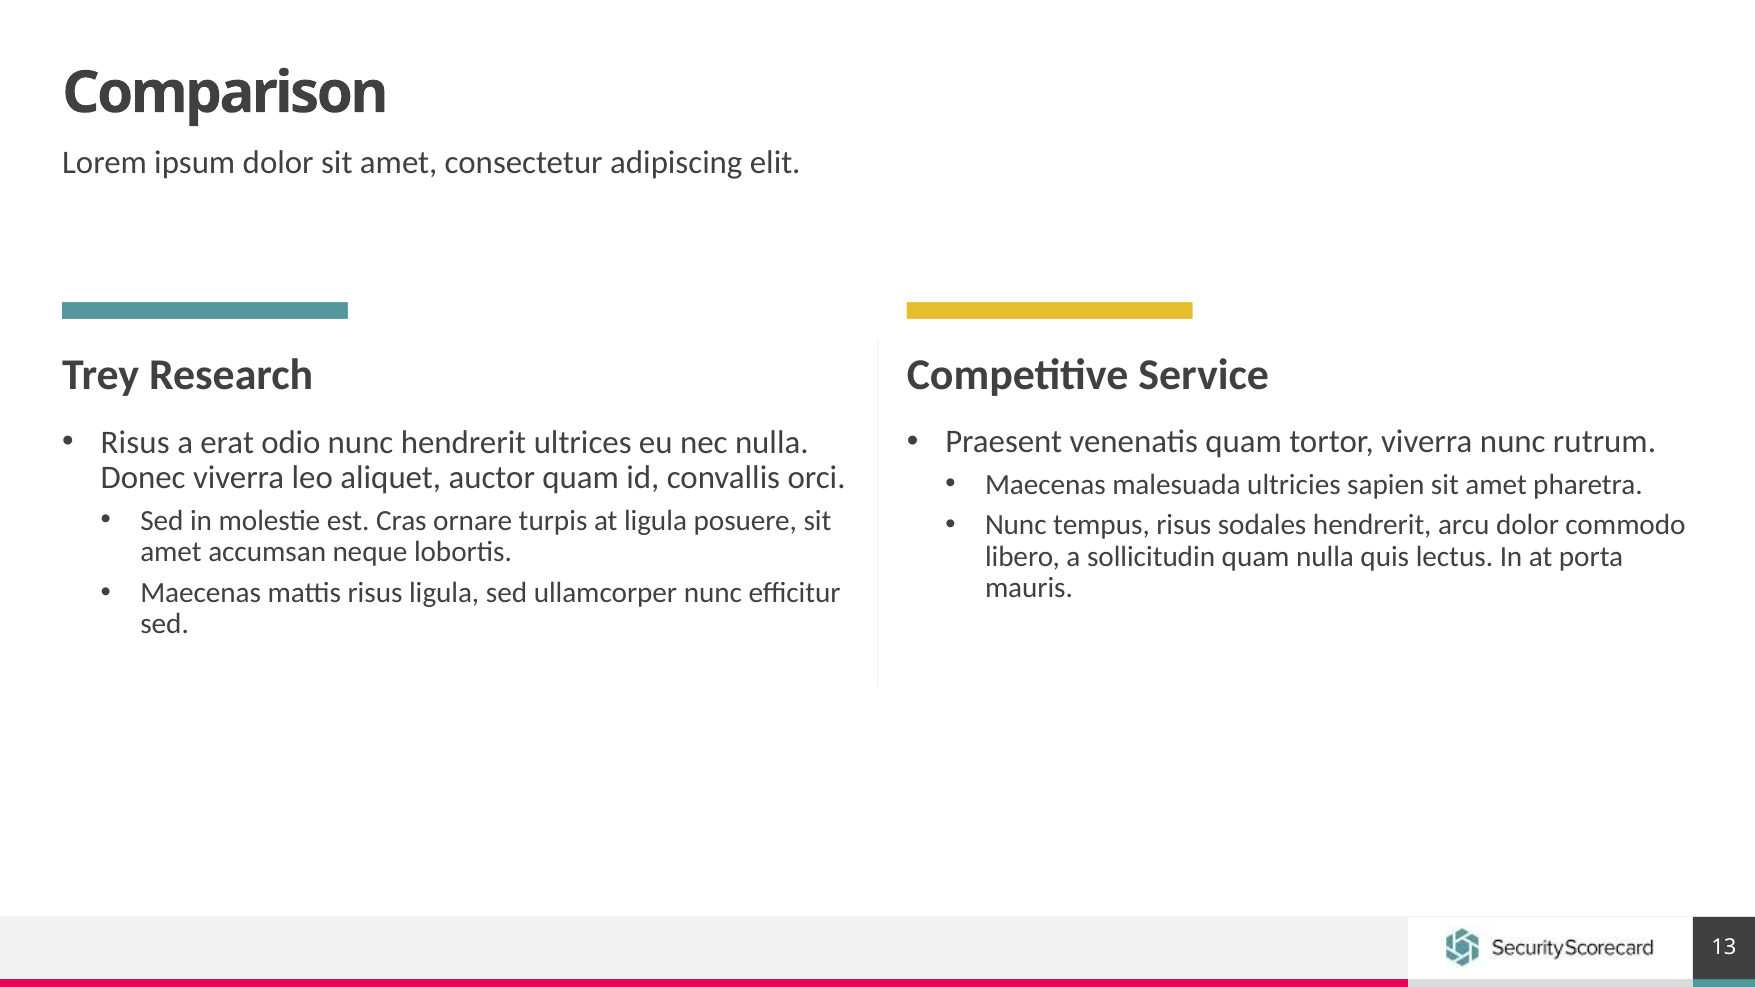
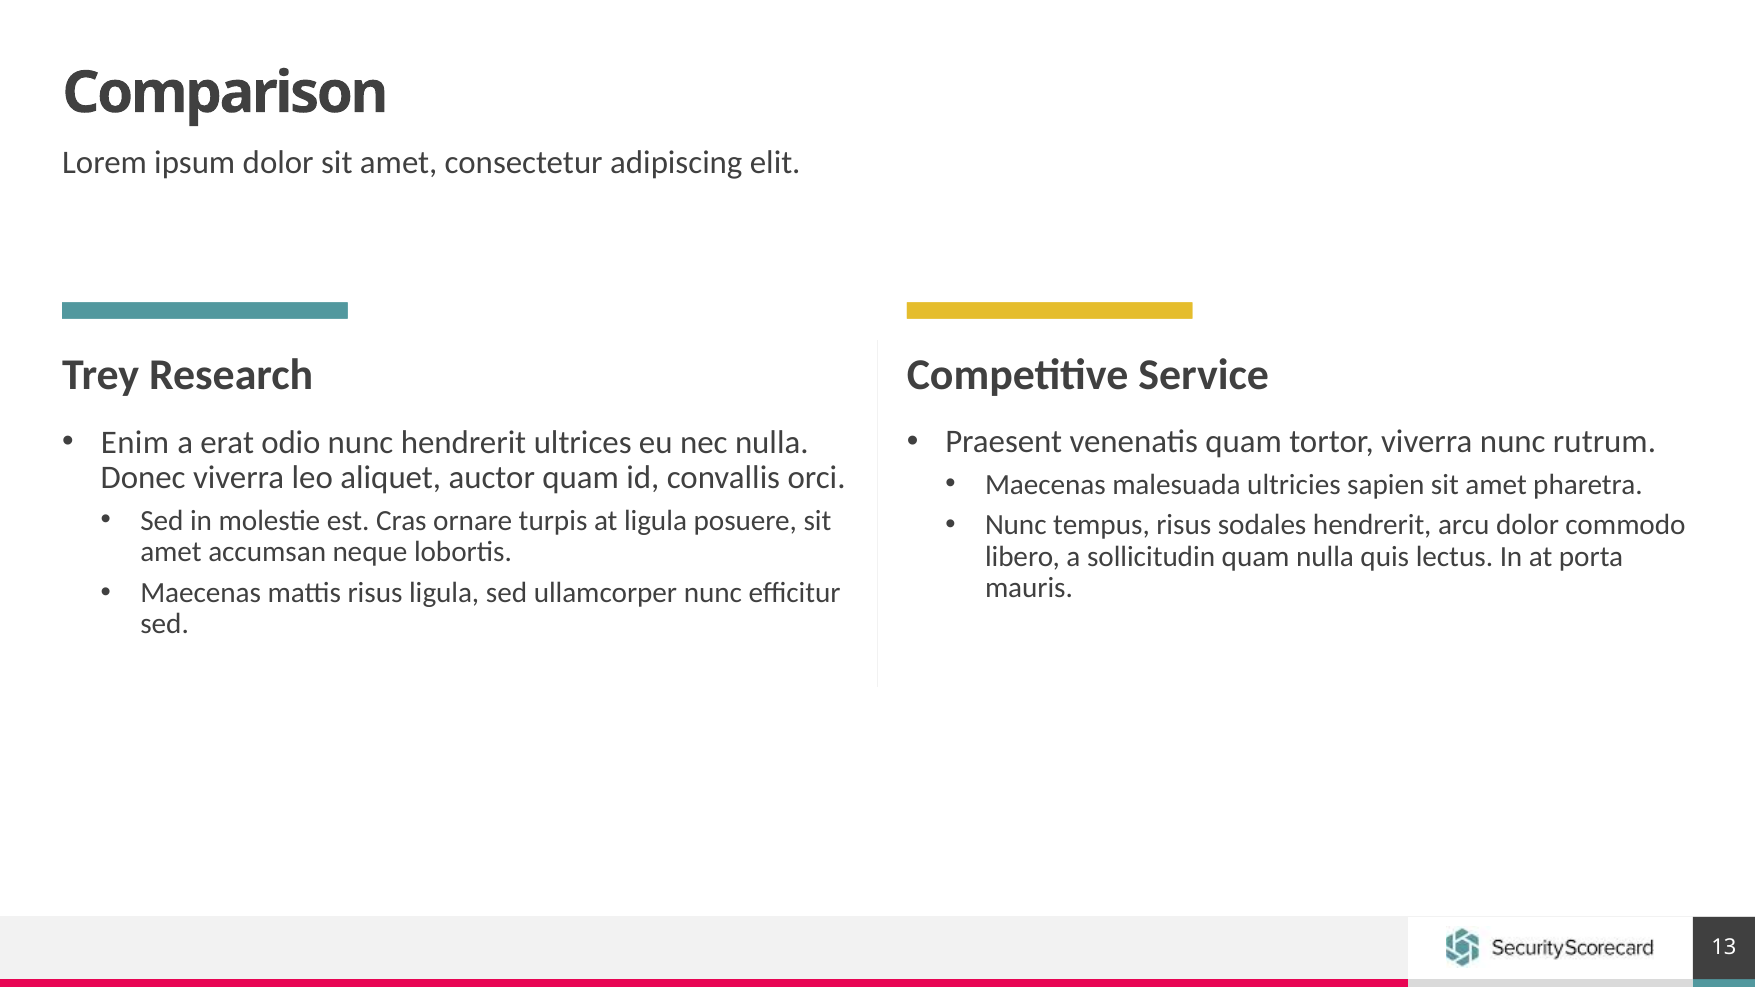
Risus: Risus -> Enim (135, 442)
